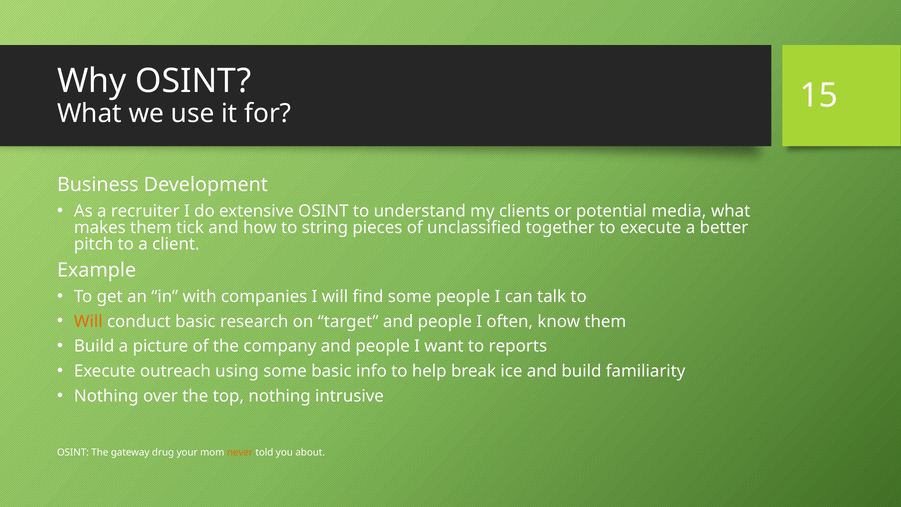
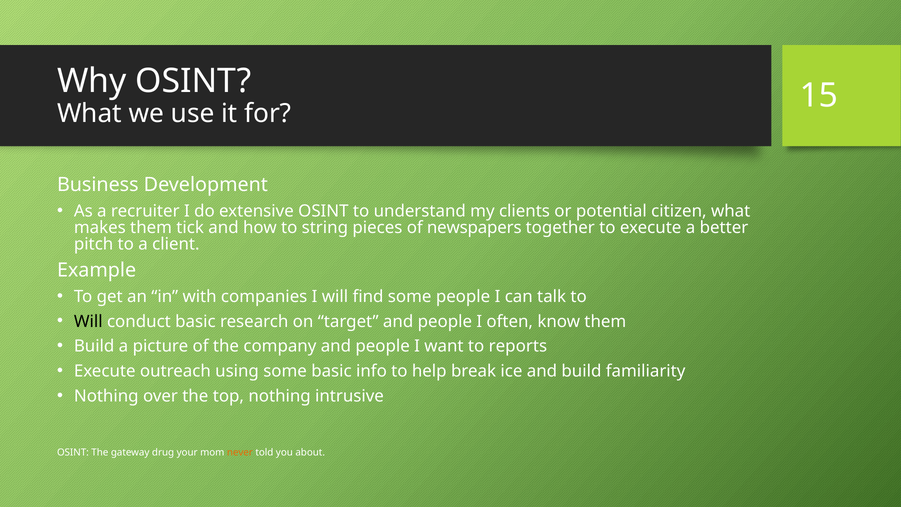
media: media -> citizen (679, 211)
unclassified: unclassified -> newspapers (474, 228)
Will colour: orange -> black (88, 321)
